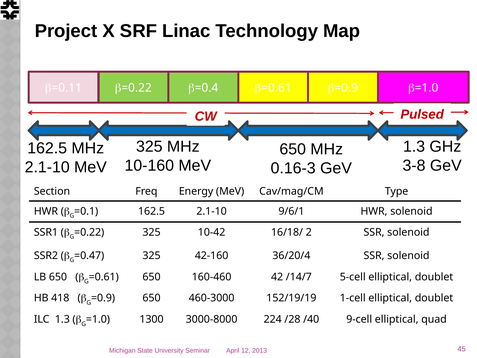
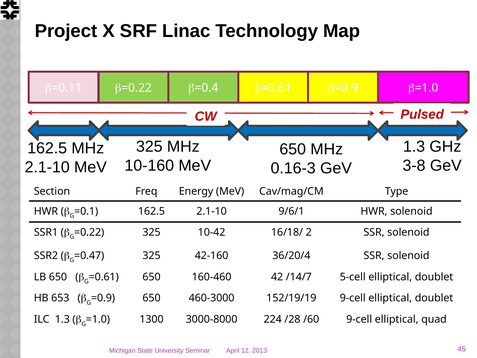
418: 418 -> 653 (60, 298)
152/19/19 1-cell: 1-cell -> 9-cell (353, 298)
/40: /40 -> /60 (311, 319)
